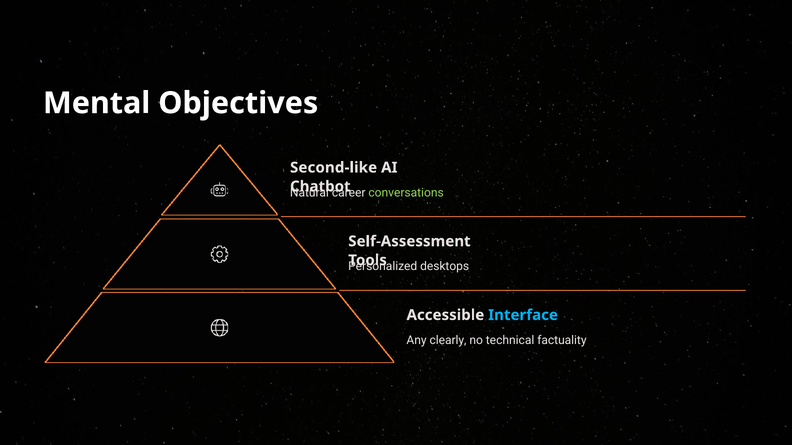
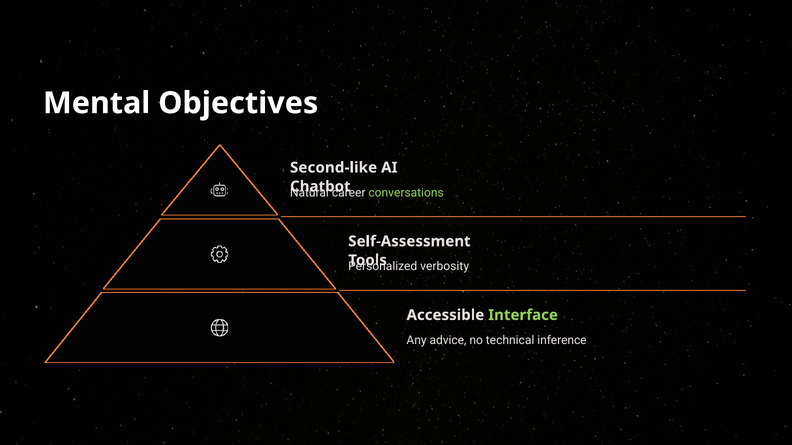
desktops: desktops -> verbosity (445, 267)
Interface colour: light blue -> light green (523, 315)
clearly: clearly -> advice (448, 341)
factuality: factuality -> inference (562, 341)
